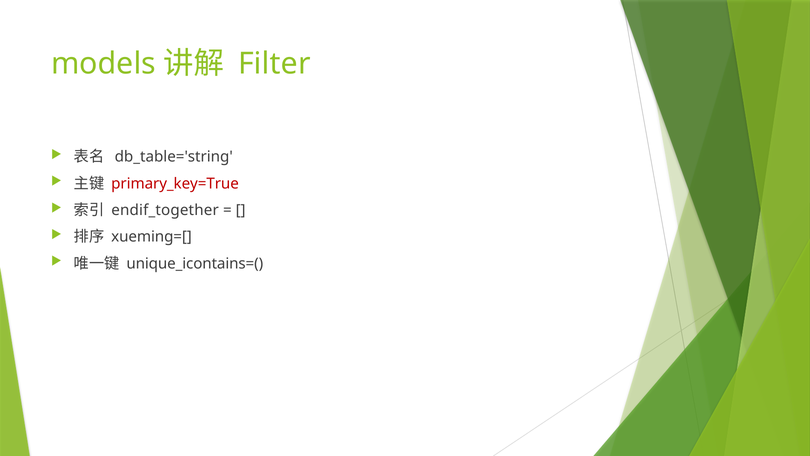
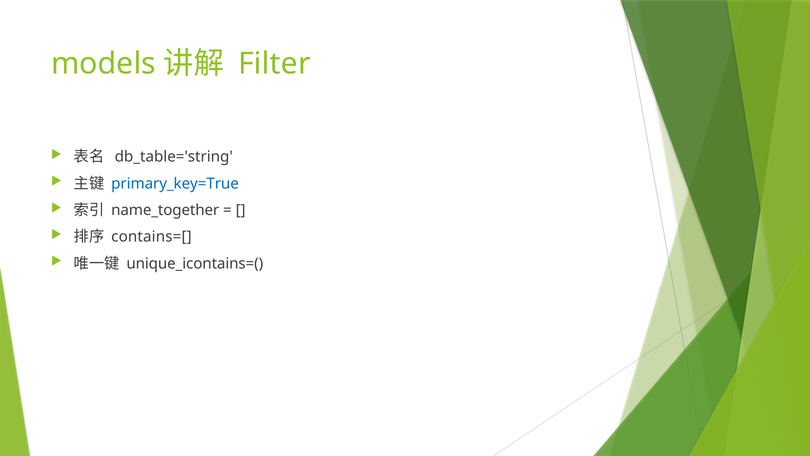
primary_key=True colour: red -> blue (175, 183)
endif_together: endif_together -> name_together (165, 210)
xueming=[: xueming=[ -> contains=[ (151, 237)
